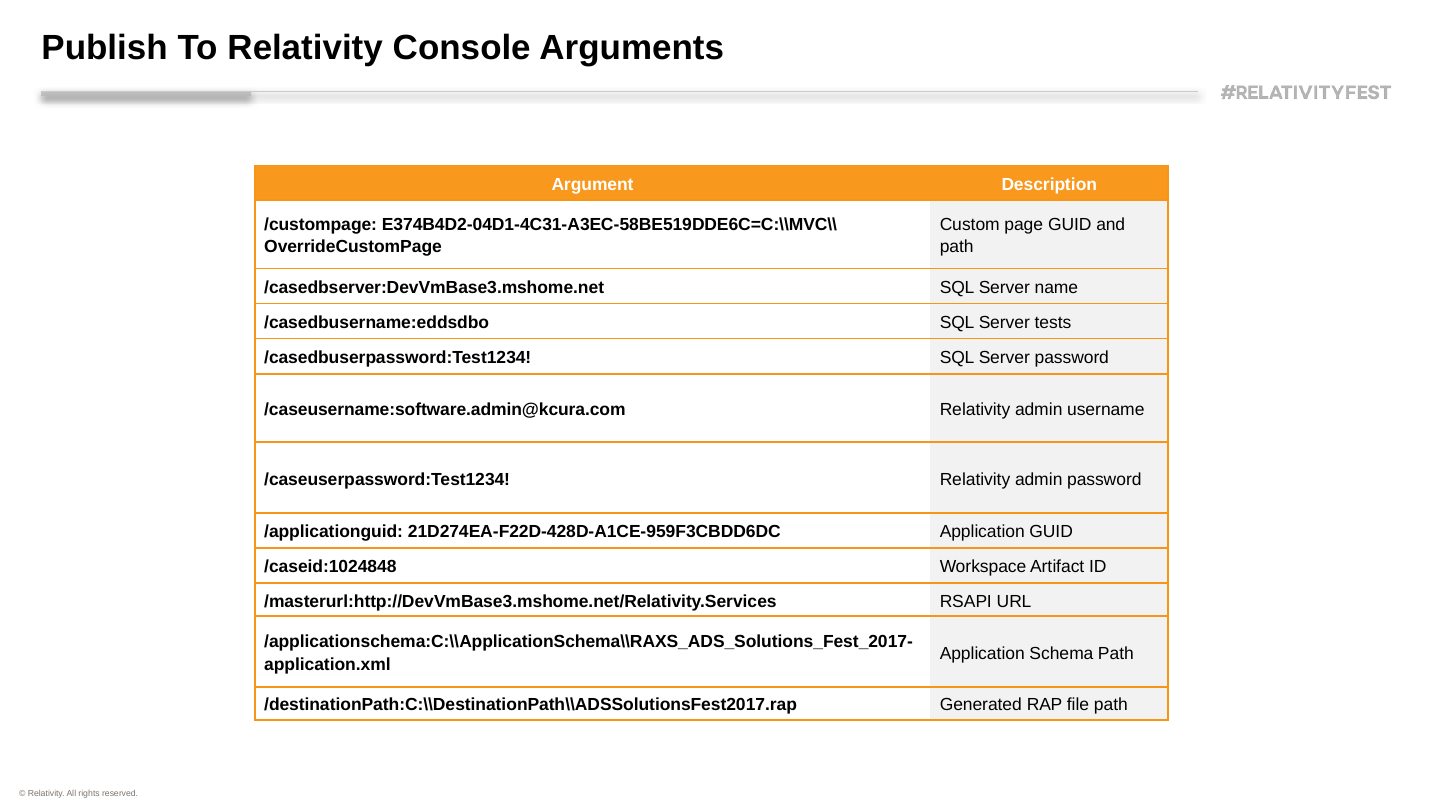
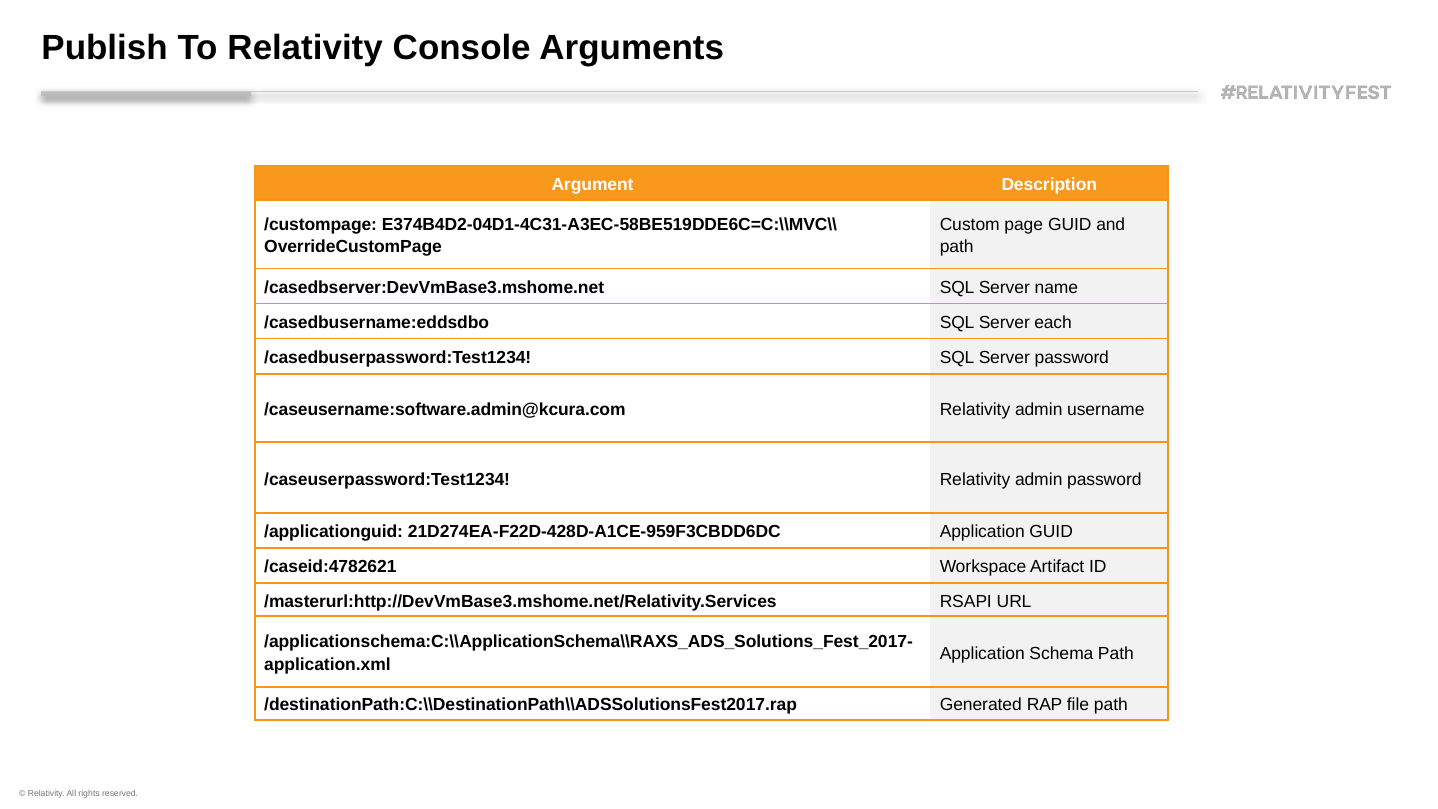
tests: tests -> each (1053, 323)
/caseid:1024848: /caseid:1024848 -> /caseid:4782621 (330, 567)
